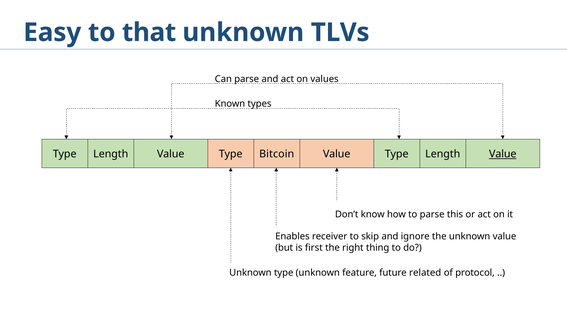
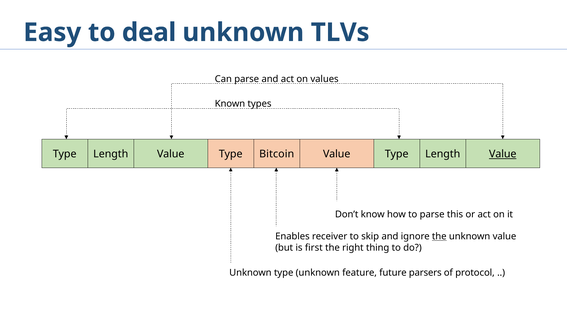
that: that -> deal (149, 32)
the underline: none -> present (439, 236)
related: related -> parsers (425, 273)
